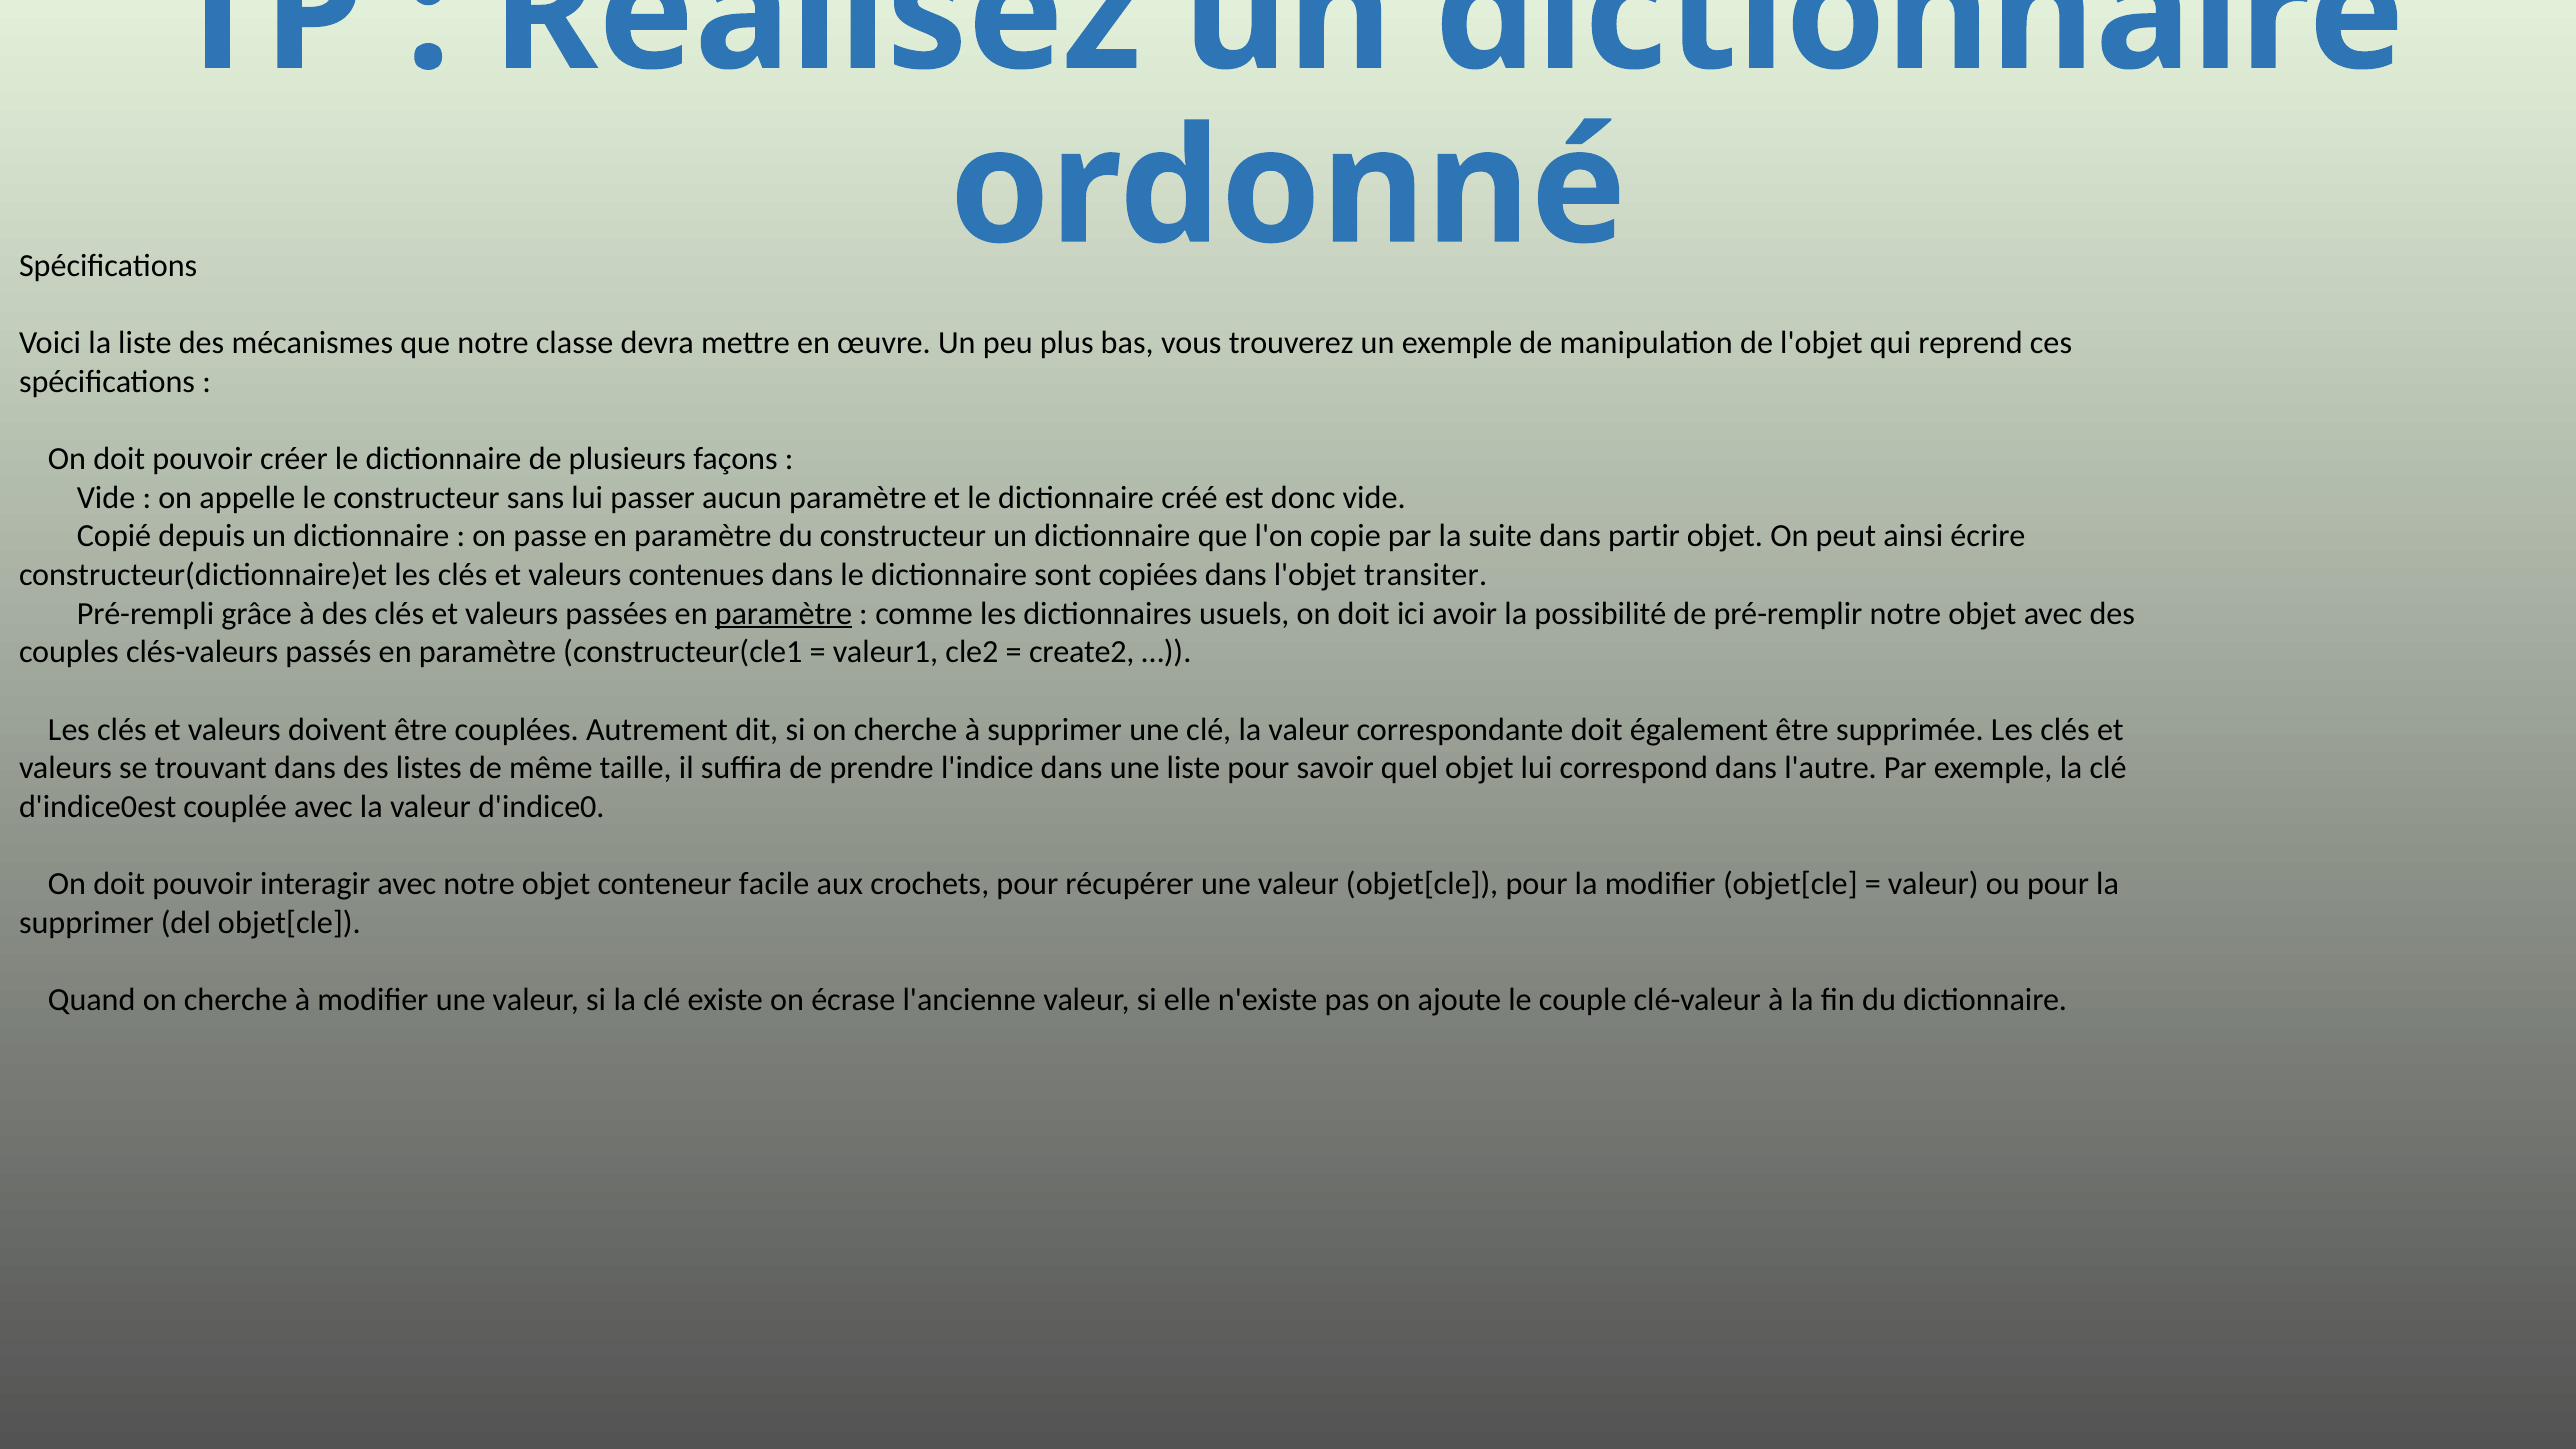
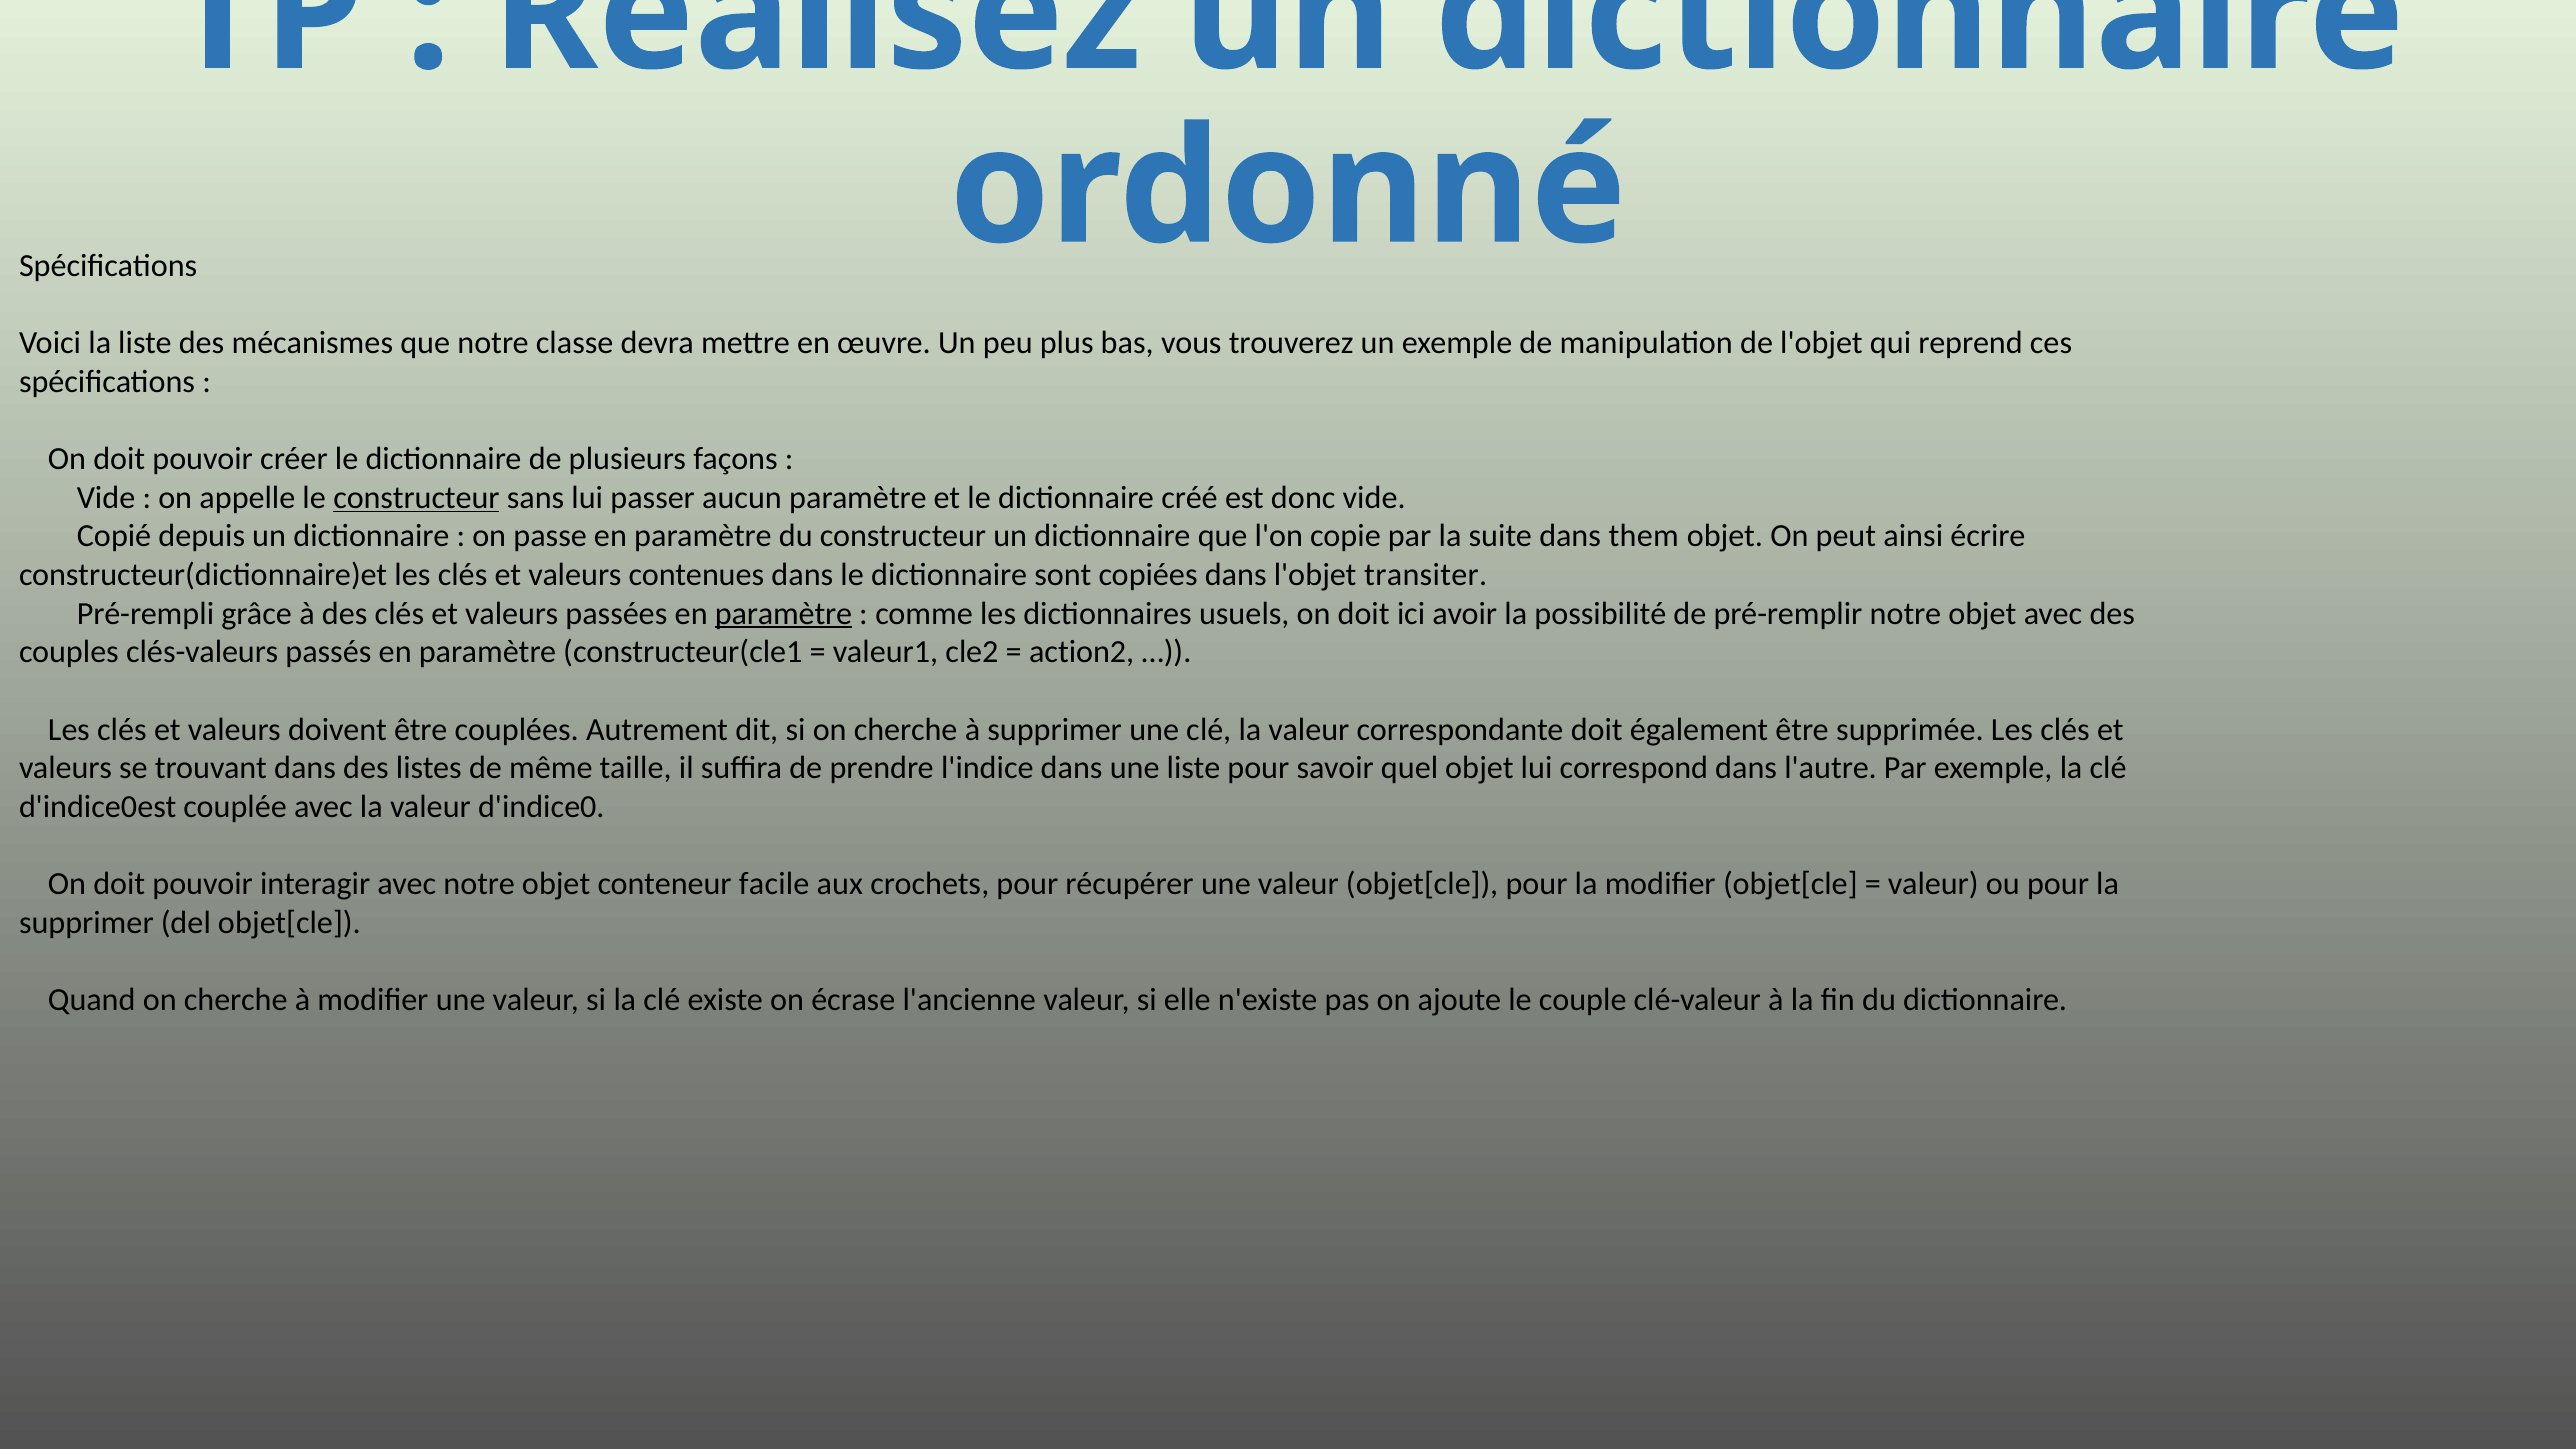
constructeur underline: none -> present (416, 498)
partir: partir -> them (1644, 536)
create2: create2 -> action2 (1082, 652)
